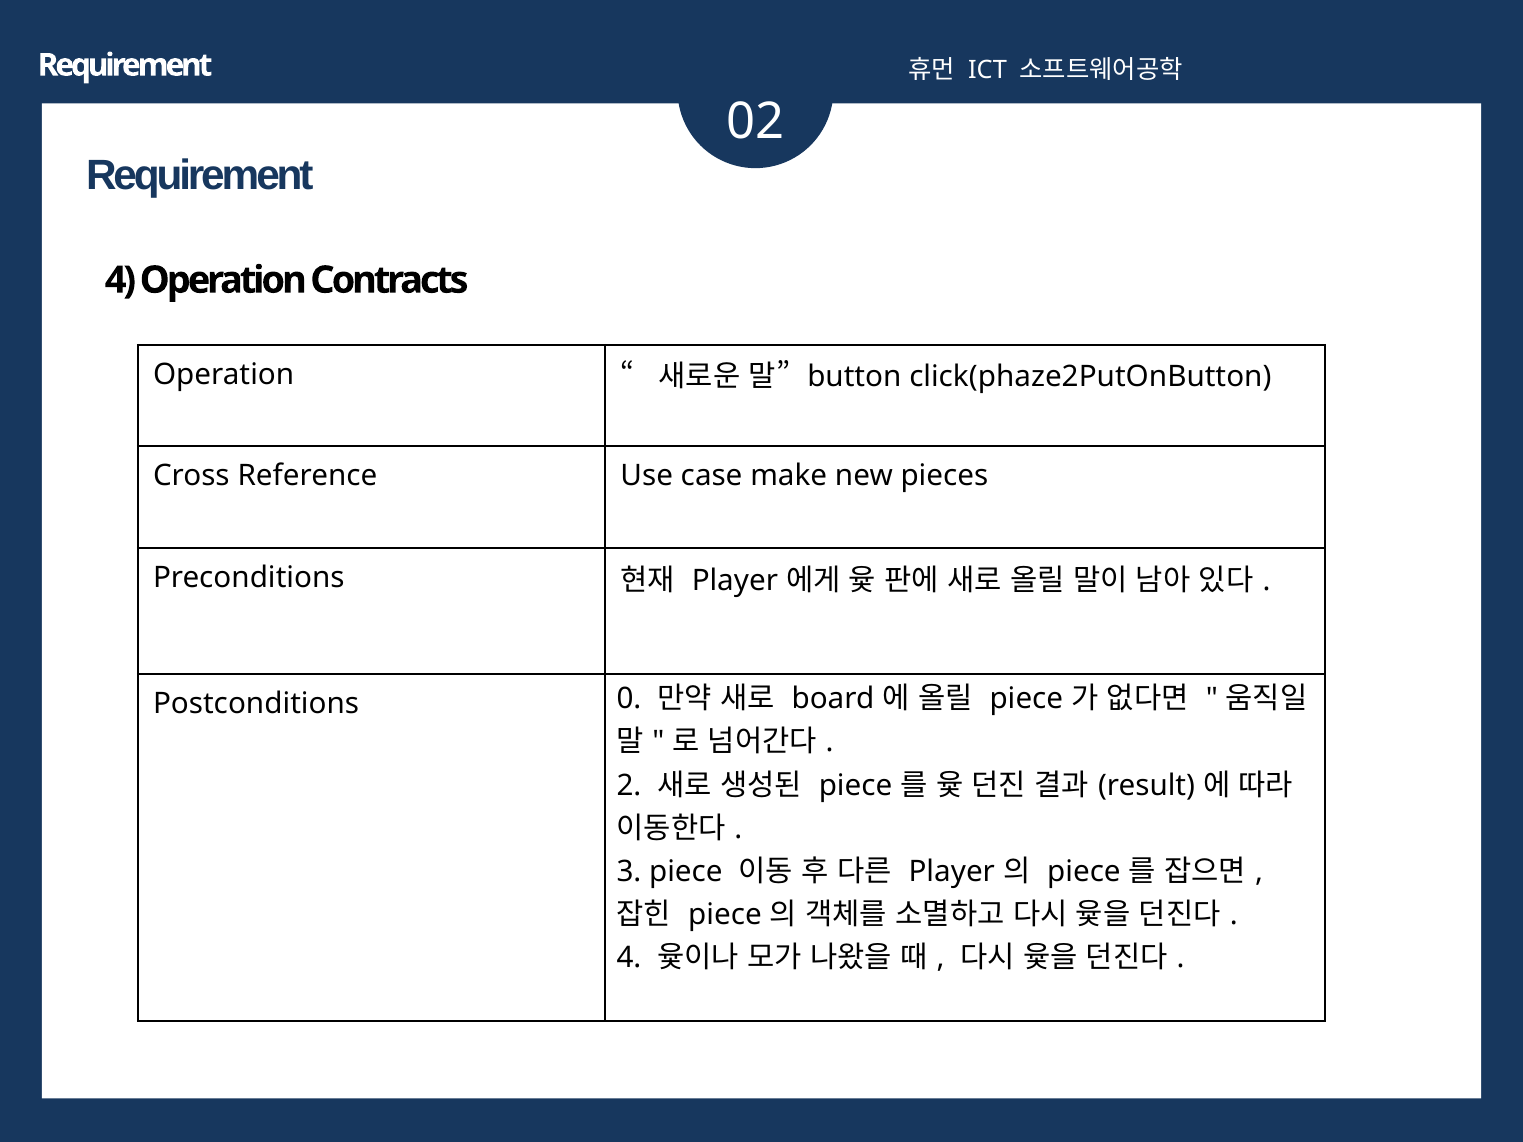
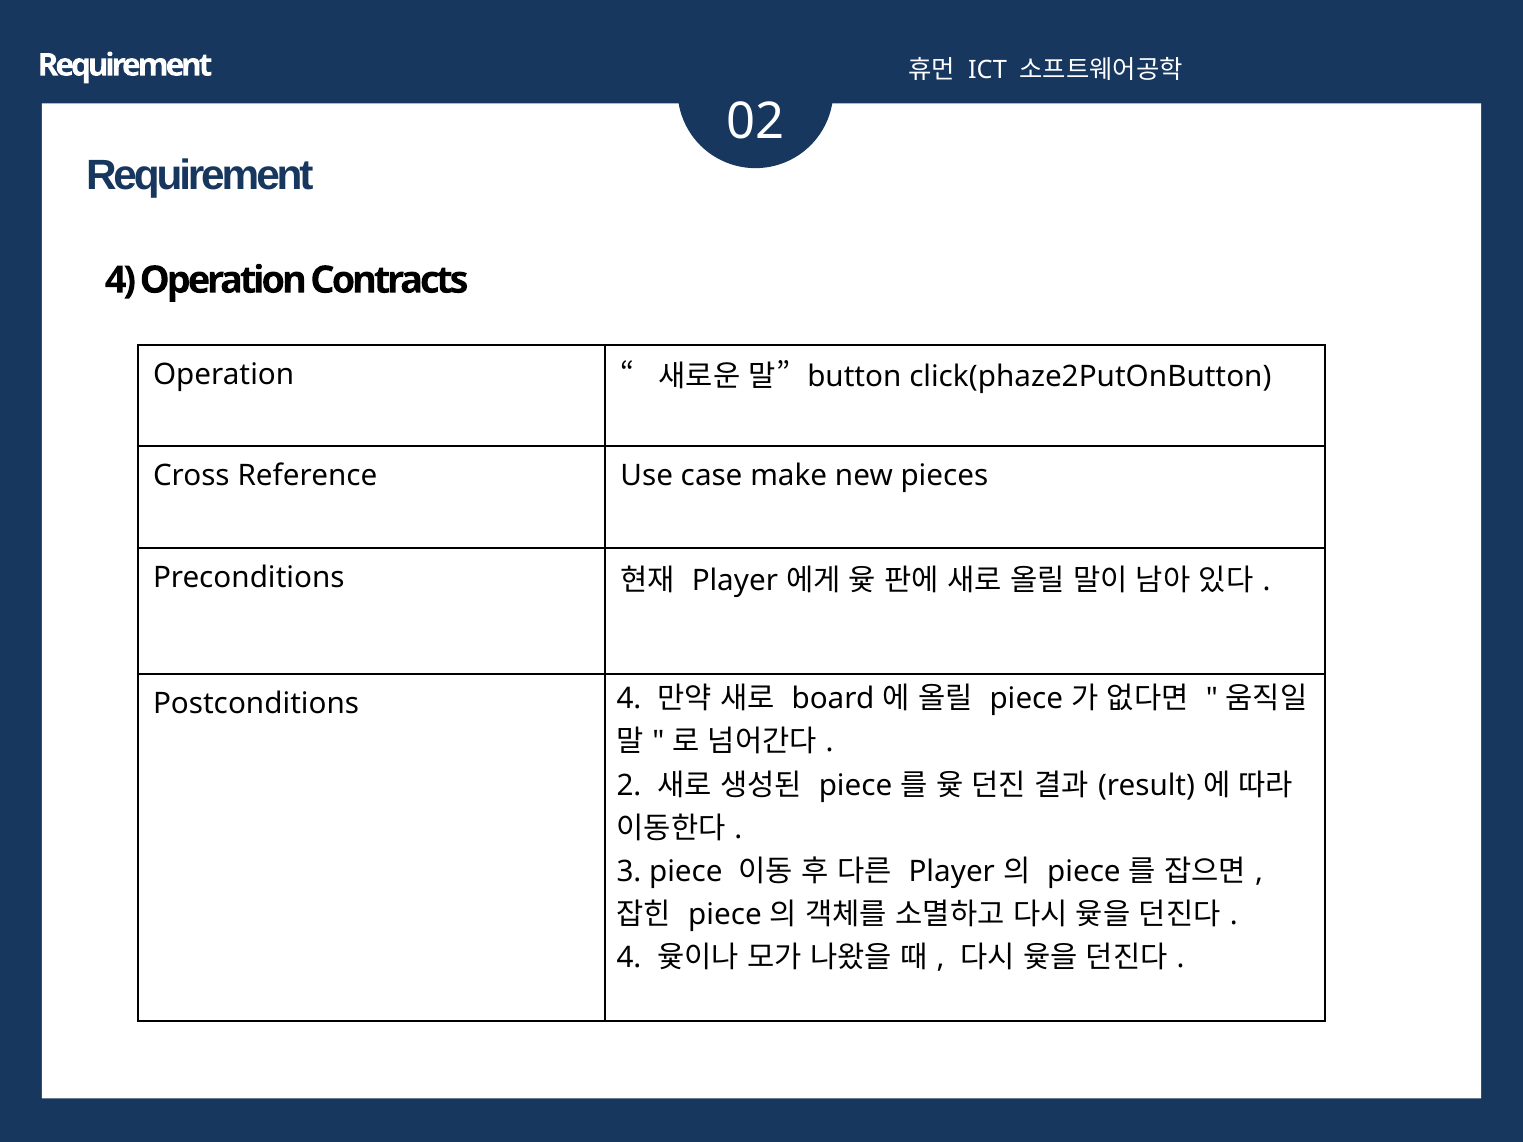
Postconditions 0: 0 -> 4 (629, 699)
